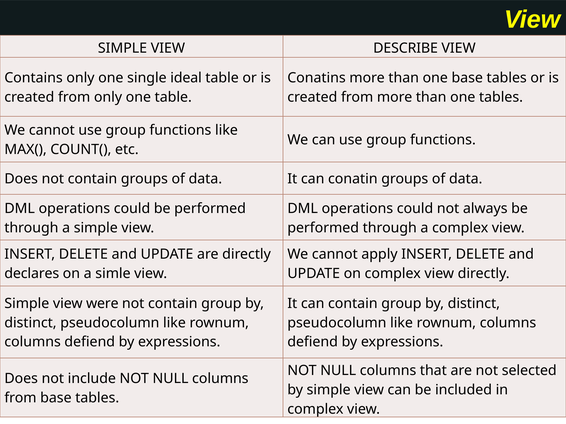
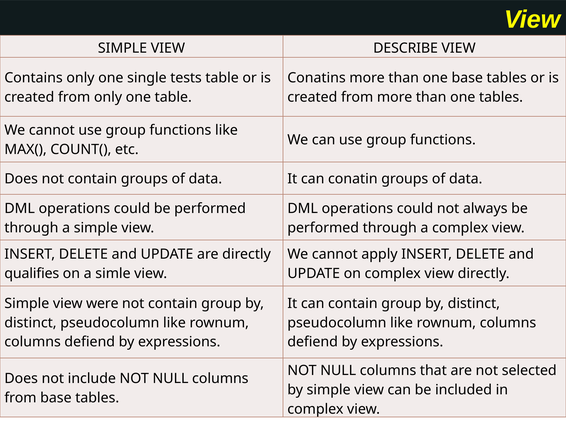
ideal: ideal -> tests (186, 78)
declares: declares -> qualifies (32, 274)
